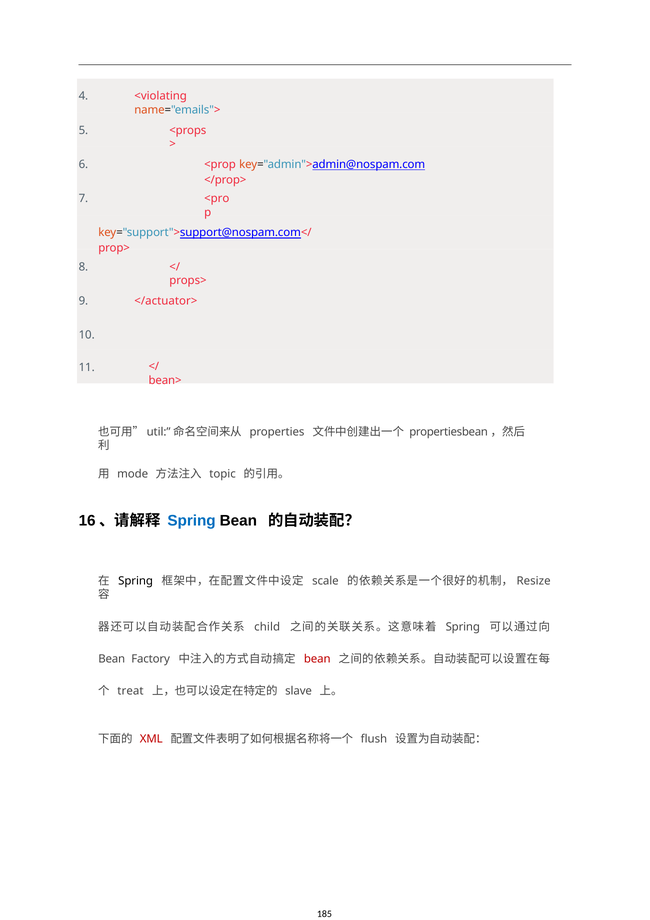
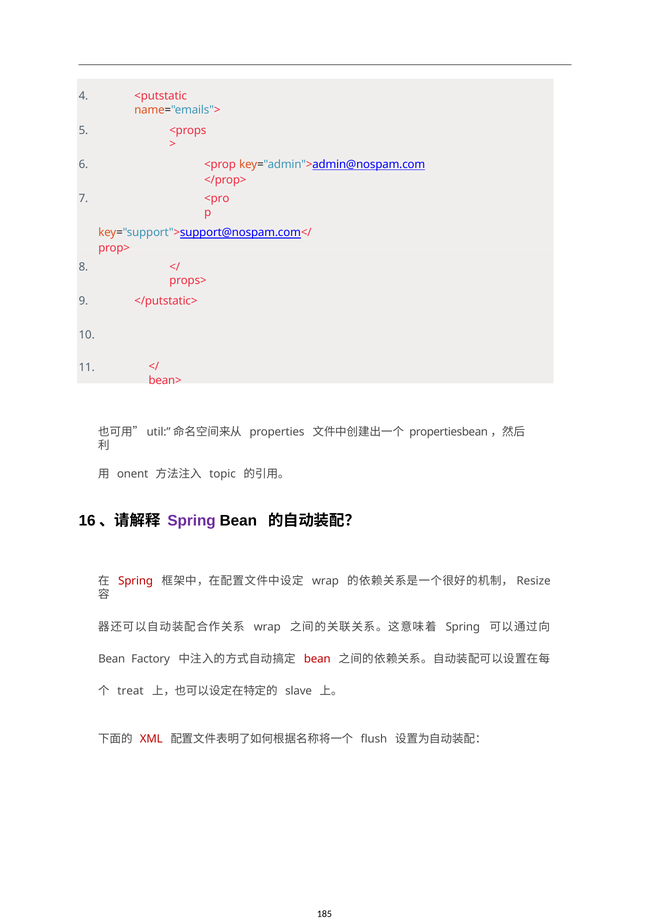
<violating: <violating -> <putstatic (161, 96)
</actuator>: </actuator> -> </putstatic> (166, 301)
mode: mode -> onent (133, 474)
Spring colour: blue -> purple (192, 521)
Spring colour: black -> red (136, 581)
scale: scale -> wrap (325, 581)
child: child -> wrap (267, 627)
